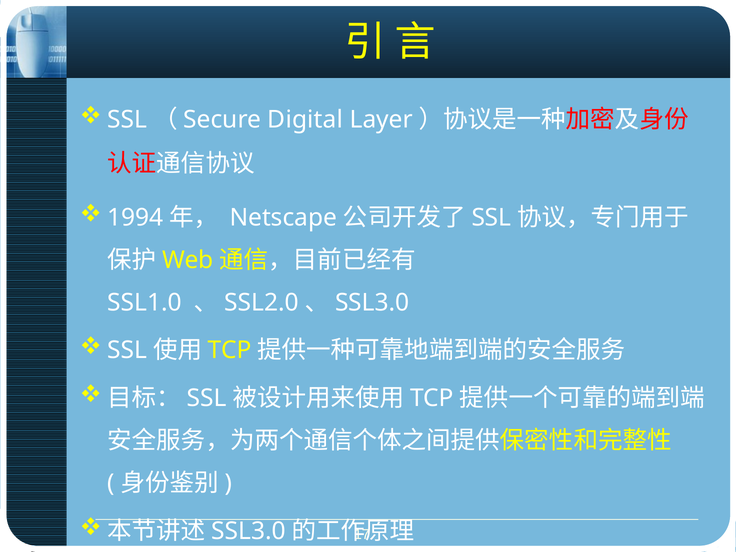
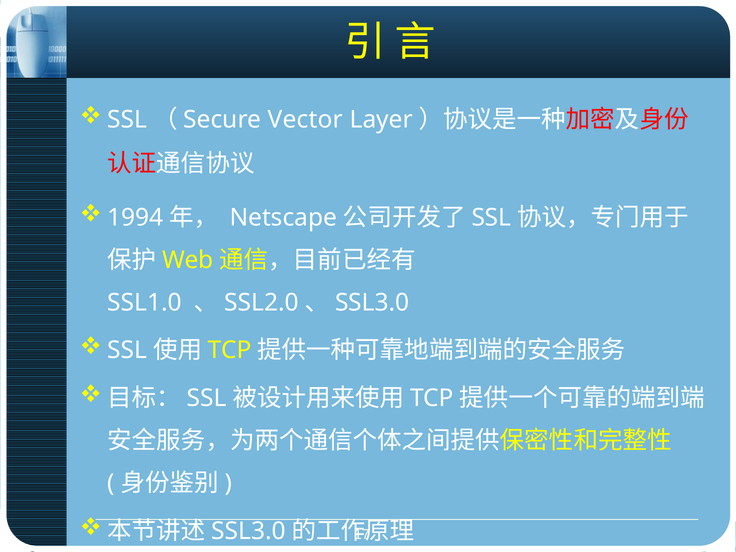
Digital: Digital -> Vector (305, 120)
